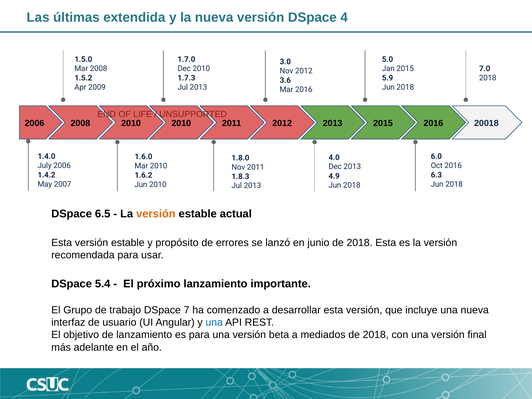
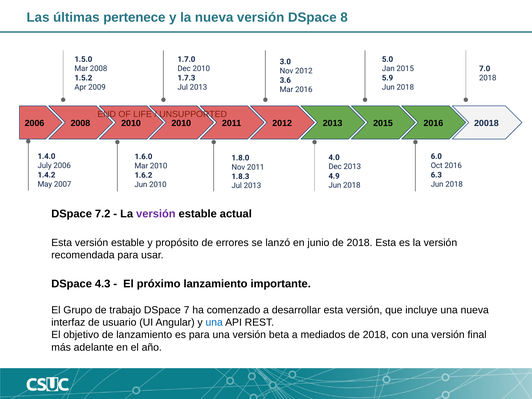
extendida: extendida -> pertenece (134, 18)
4: 4 -> 8 (344, 18)
6.5: 6.5 -> 7.2 (103, 214)
versión colour: orange -> purple (156, 214)
5.4: 5.4 -> 4.3 (103, 284)
